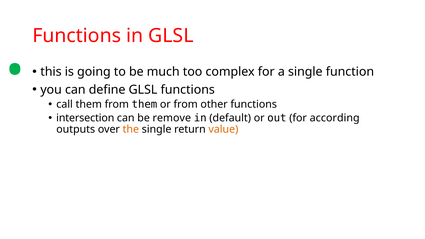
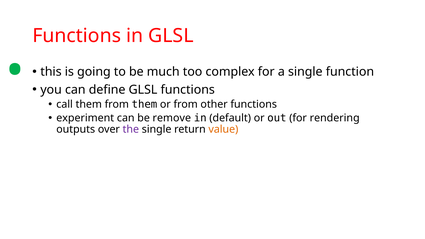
intersection: intersection -> experiment (85, 118)
according: according -> rendering (335, 118)
the colour: orange -> purple (131, 129)
